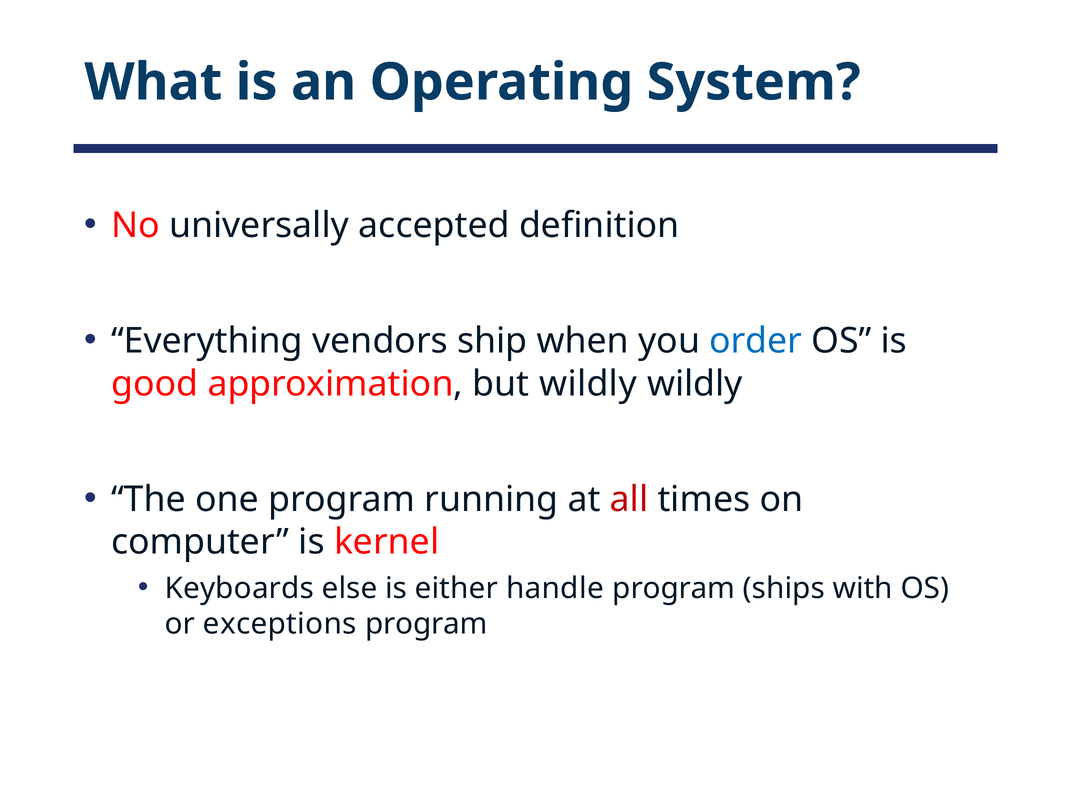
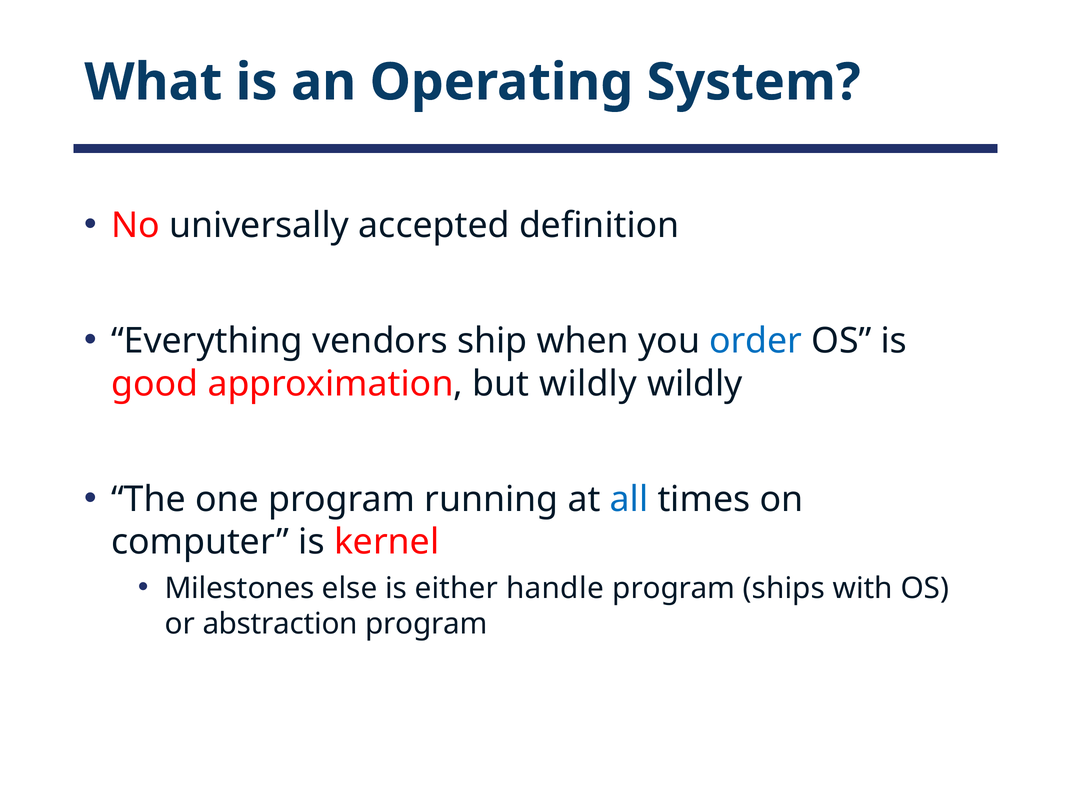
all colour: red -> blue (629, 499)
Keyboards: Keyboards -> Milestones (239, 589)
exceptions: exceptions -> abstraction (280, 624)
